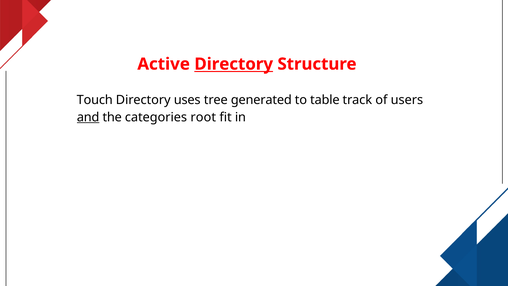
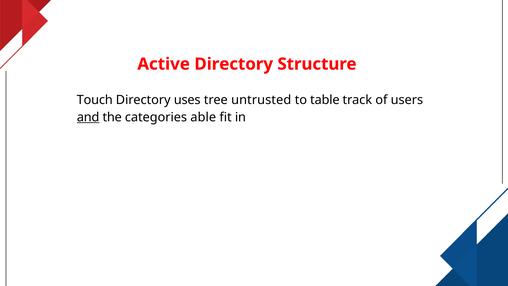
Directory underline: present -> none (234, 64)
generated: generated -> untrusted (261, 100)
root: root -> able (203, 117)
